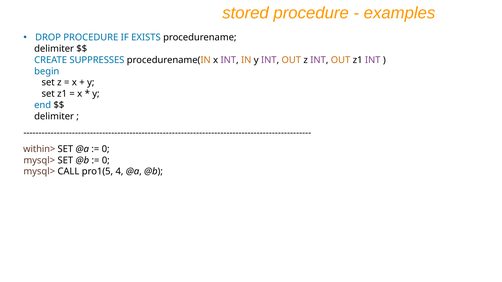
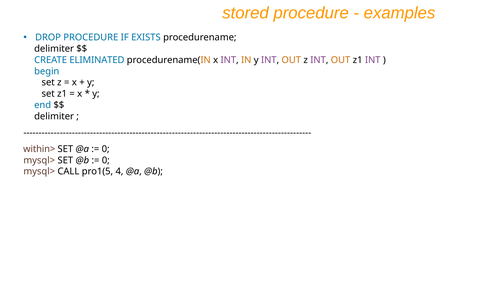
SUPPRESSES: SUPPRESSES -> ELIMINATED (97, 60)
